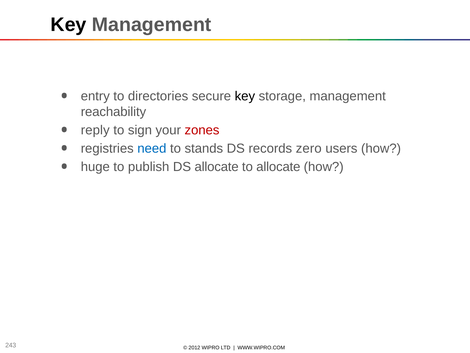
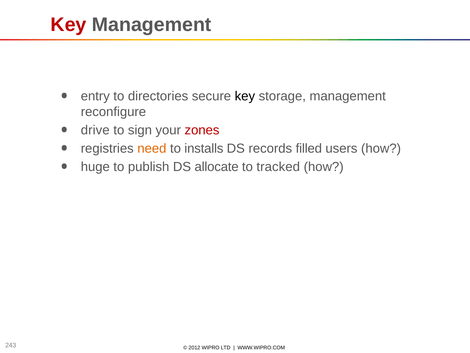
Key colour: black -> red (69, 25)
reachability: reachability -> reconfigure (113, 112)
reply: reply -> drive (95, 130)
need colour: blue -> orange (152, 148)
stands: stands -> installs (204, 148)
zero: zero -> filled (309, 148)
to allocate: allocate -> tracked (278, 167)
